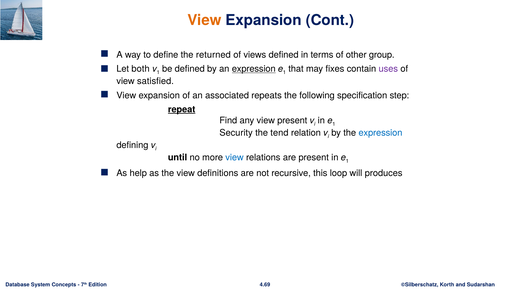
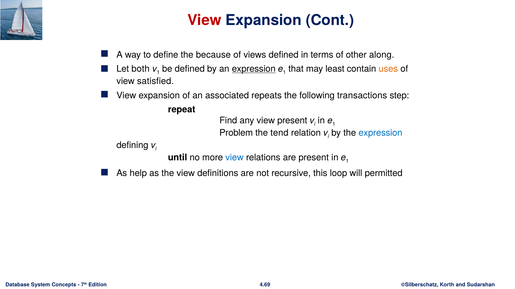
View colour: orange -> red (204, 20)
returned: returned -> because (213, 55)
group: group -> along (382, 55)
fixes: fixes -> least (335, 69)
uses colour: purple -> orange (388, 69)
specification: specification -> transactions (362, 96)
repeat underline: present -> none (182, 110)
Security: Security -> Problem (236, 133)
produces: produces -> permitted (384, 174)
